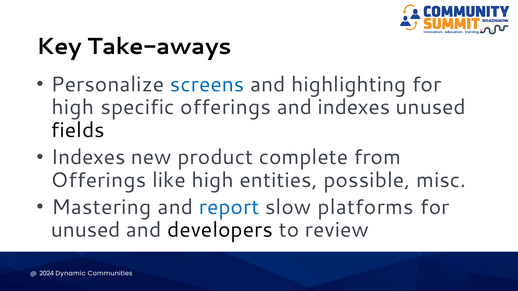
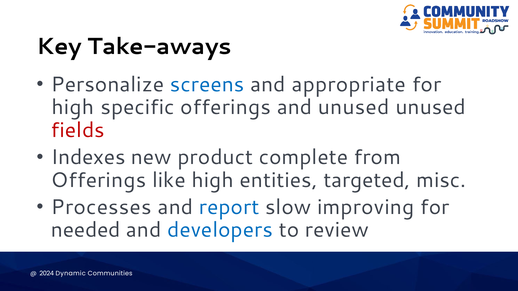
highlighting: highlighting -> appropriate (349, 85)
and indexes: indexes -> unused (354, 107)
fields colour: black -> red (78, 130)
possible: possible -> targeted (367, 180)
Mastering: Mastering -> Processes (101, 207)
platforms: platforms -> improving (366, 207)
unused: unused -> needed (86, 230)
developers colour: black -> blue (220, 230)
